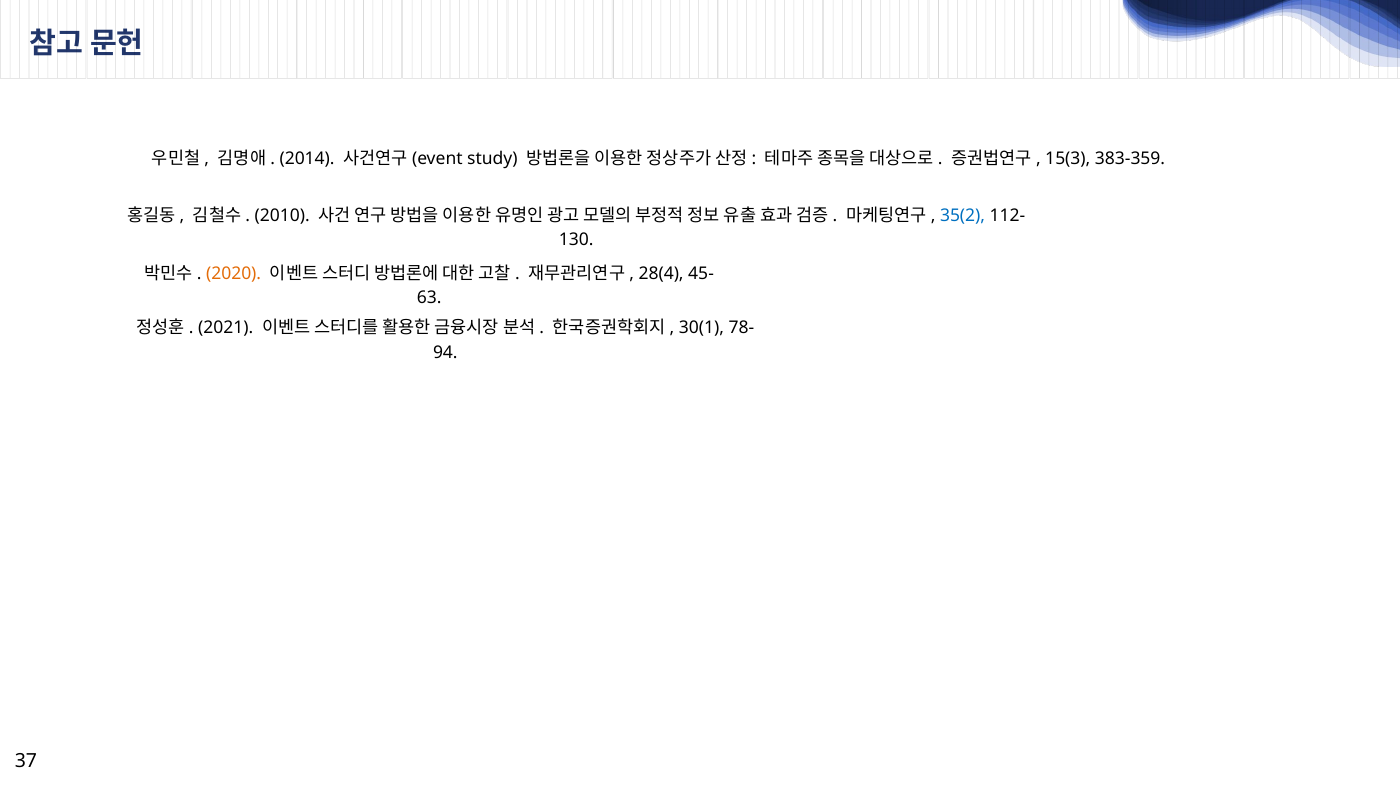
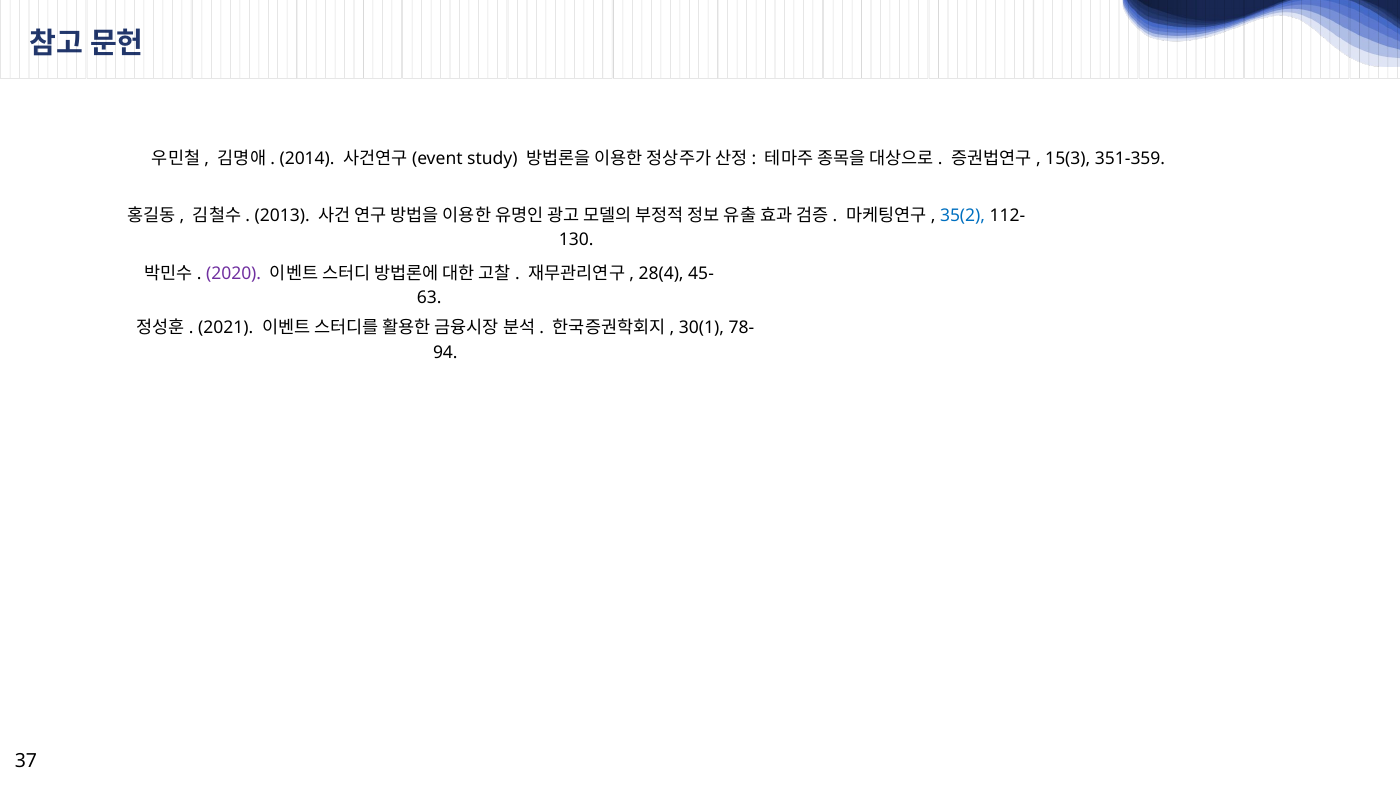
383-359: 383-359 -> 351-359 (1130, 159)
2010: 2010 -> 2013 (282, 215)
2020 colour: orange -> purple (234, 274)
